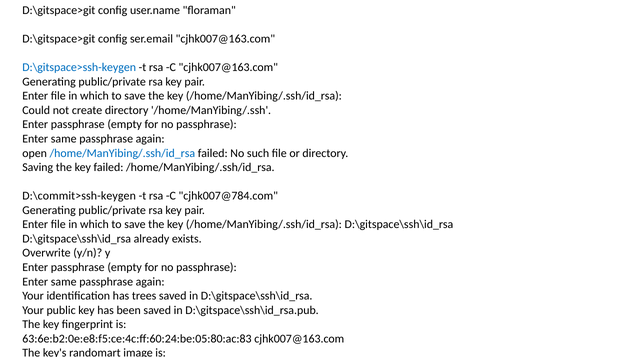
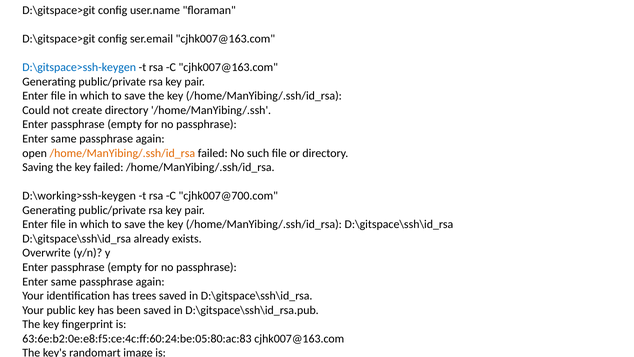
/home/ManYibing/.ssh/id_rsa colour: blue -> orange (122, 153)
D:\commit>ssh-keygen: D:\commit>ssh-keygen -> D:\working>ssh-keygen (79, 196)
cjhk007@784.com: cjhk007@784.com -> cjhk007@700.com (228, 196)
